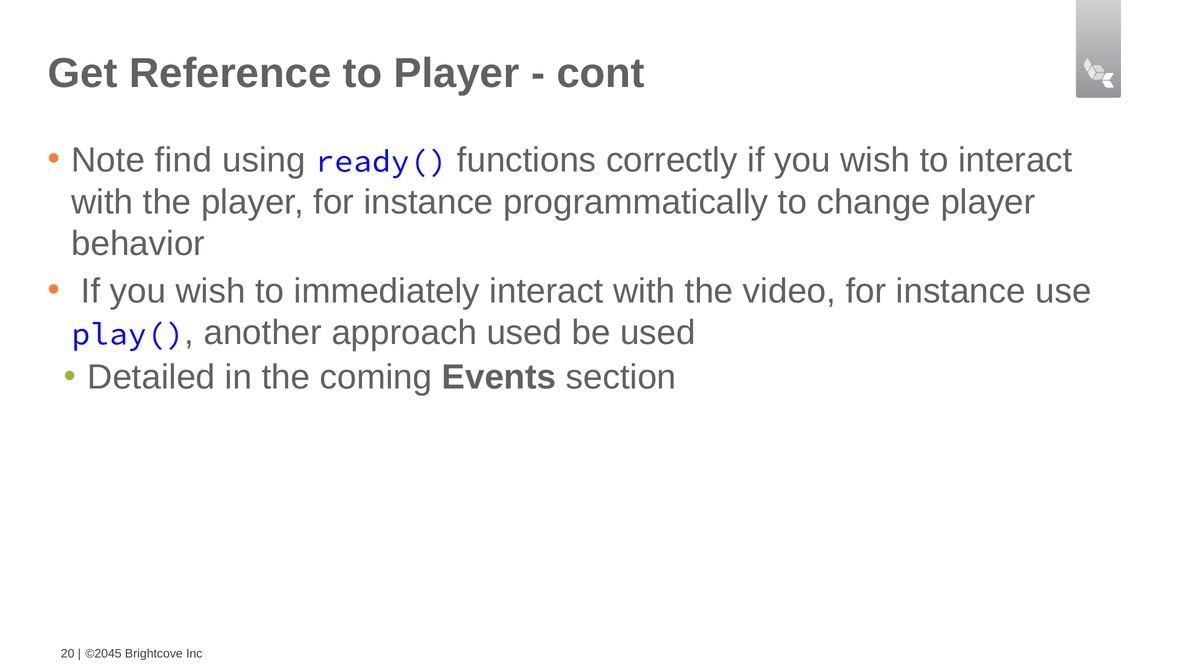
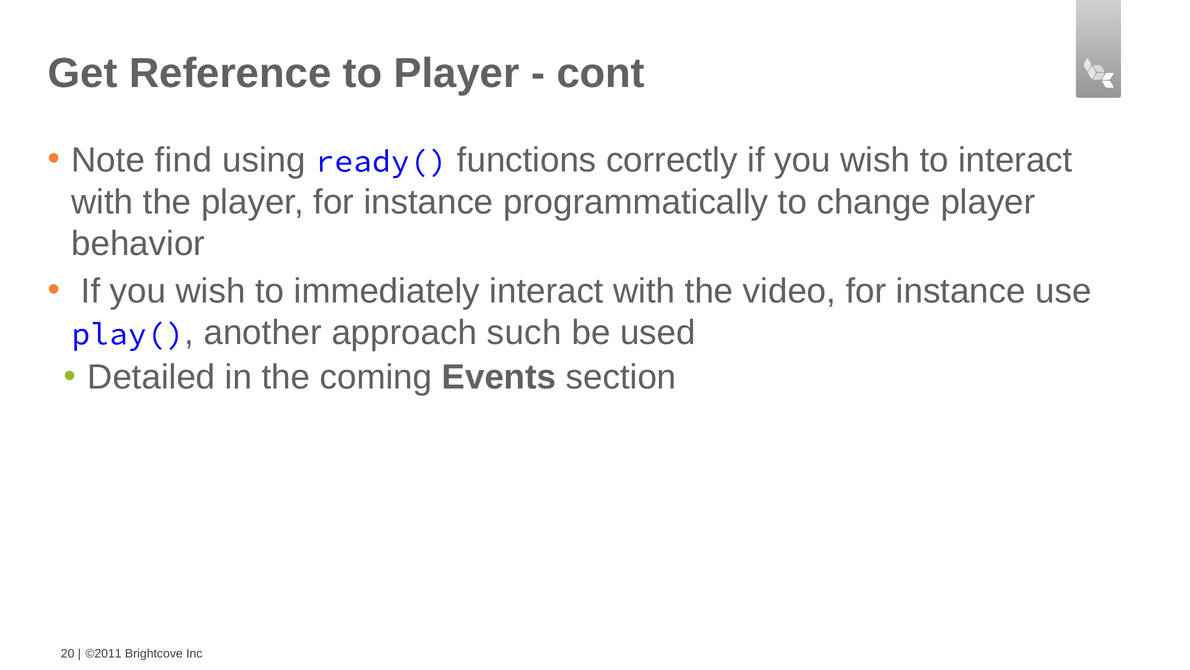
approach used: used -> such (524, 333)
©2045: ©2045 -> ©2011 (104, 653)
